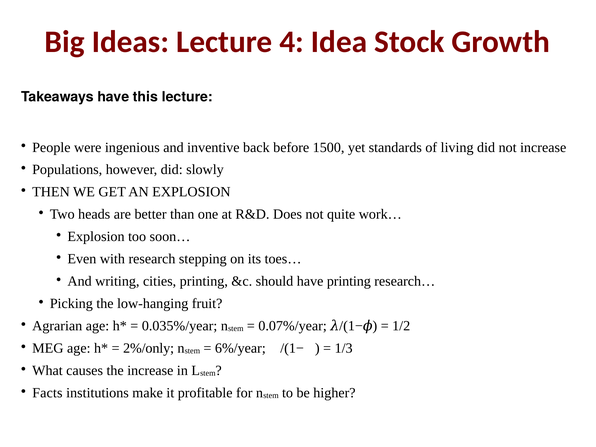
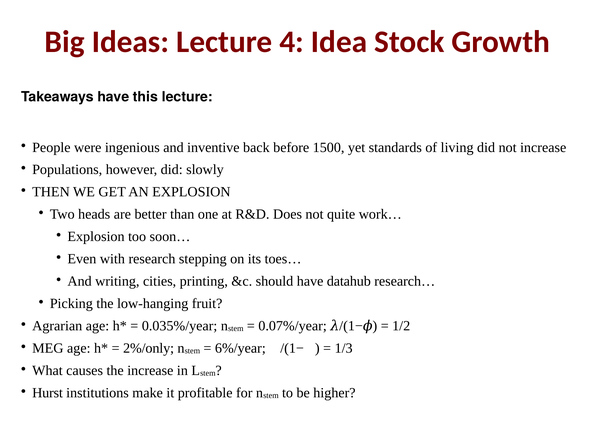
have printing: printing -> datahub (349, 281)
Facts: Facts -> Hurst (48, 393)
